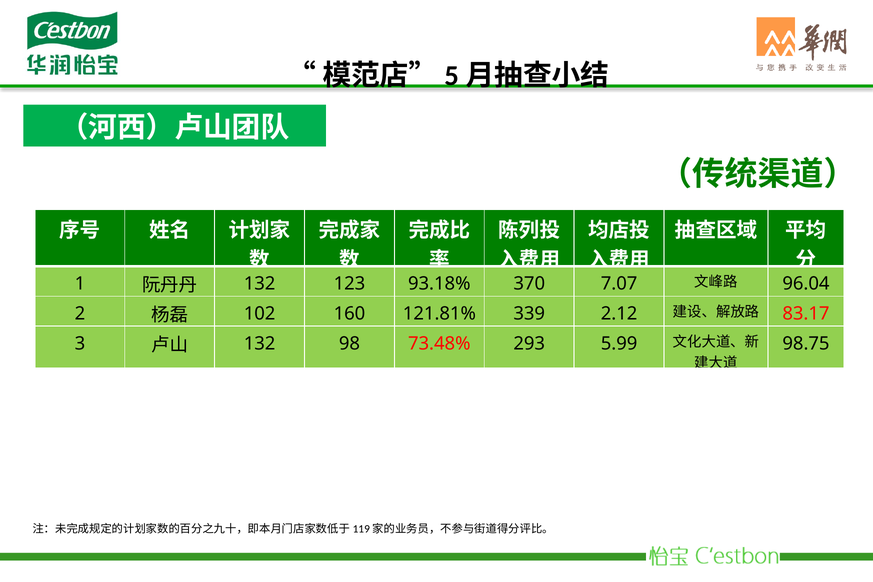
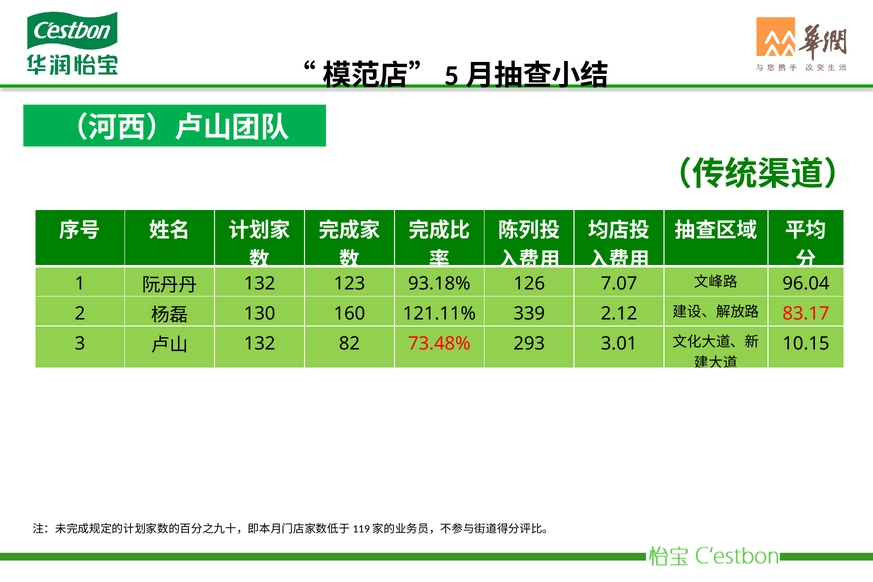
370: 370 -> 126 (529, 284)
102: 102 -> 130 (260, 313)
121.81%: 121.81% -> 121.11% (439, 313)
98: 98 -> 82 (350, 343)
5.99: 5.99 -> 3.01 (619, 343)
98.75: 98.75 -> 10.15 (806, 343)
